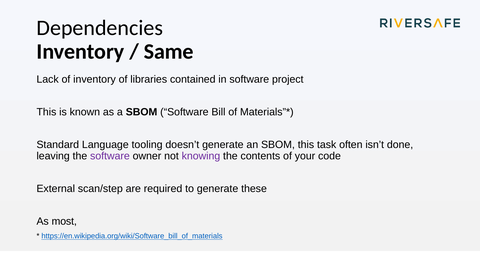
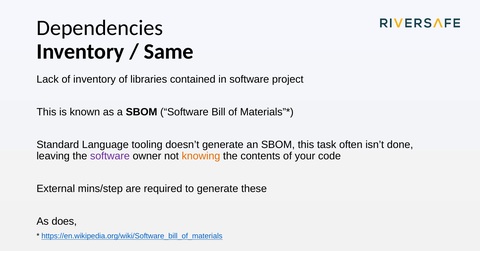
knowing colour: purple -> orange (201, 156)
scan/step: scan/step -> mins/step (100, 189)
most: most -> does (64, 221)
